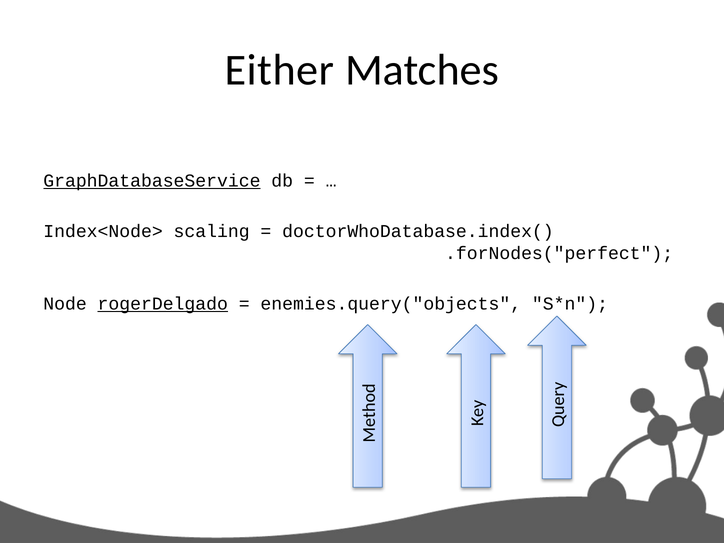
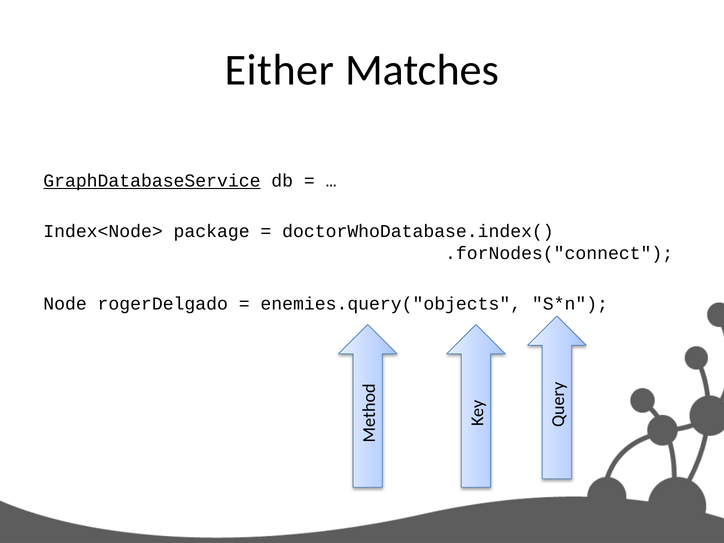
scaling: scaling -> package (212, 231)
.forNodes("perfect: .forNodes("perfect -> .forNodes("connect (559, 253)
rogerDelgado underline: present -> none (163, 304)
